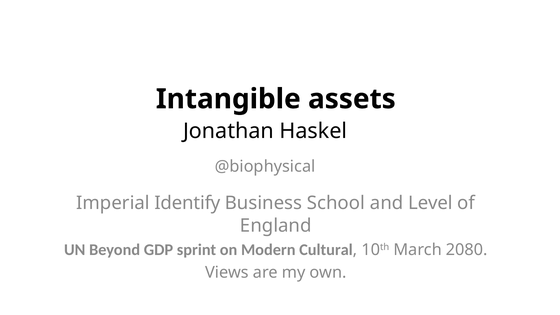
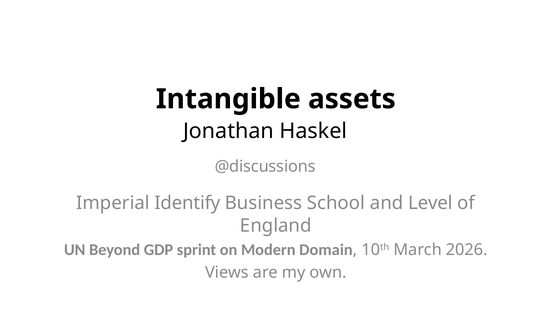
@biophysical: @biophysical -> @discussions (265, 167)
Cultural: Cultural -> Domain (326, 250)
2080: 2080 -> 2026 (467, 250)
